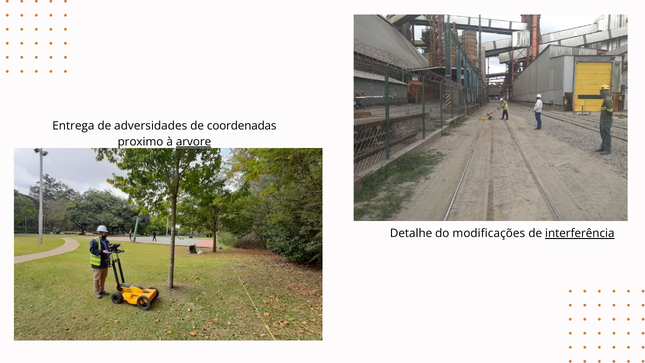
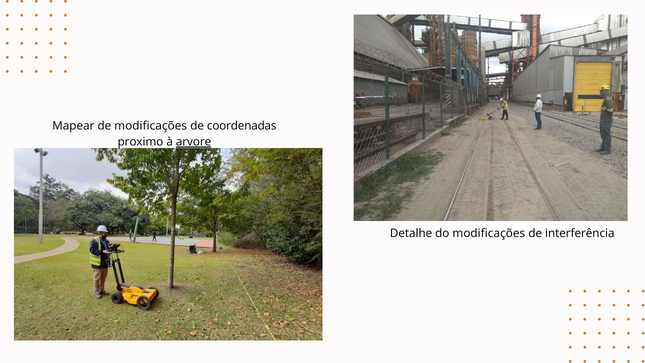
Entrega: Entrega -> Mapear (73, 126)
de adversidades: adversidades -> modificações (151, 126)
interferência underline: present -> none (580, 233)
